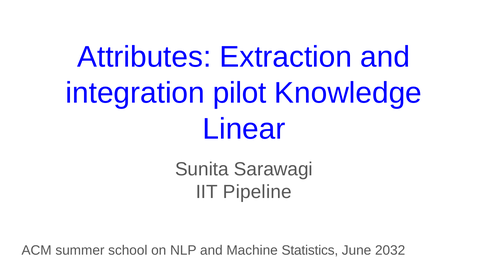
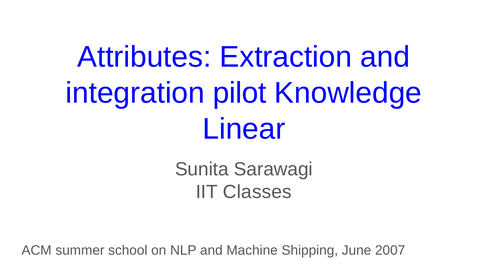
Pipeline: Pipeline -> Classes (257, 192)
Statistics: Statistics -> Shipping (310, 250)
2032: 2032 -> 2007 (390, 250)
